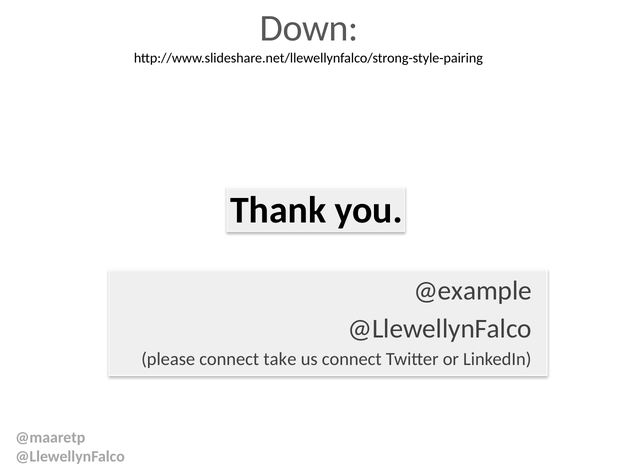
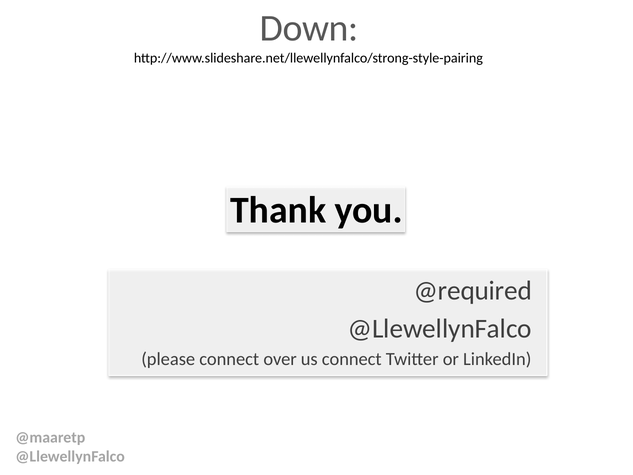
@example: @example -> @required (473, 290)
take: take -> over (280, 359)
